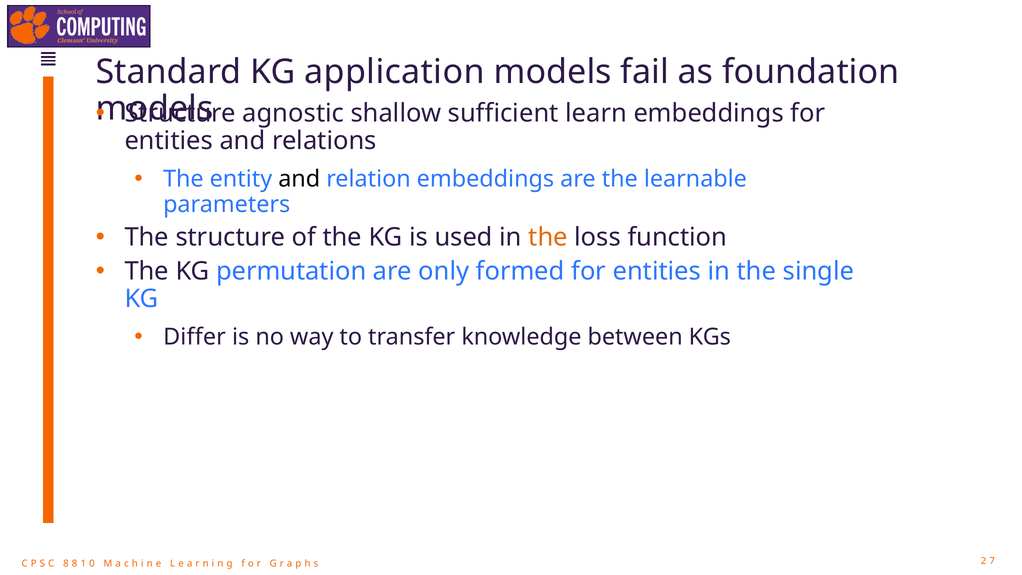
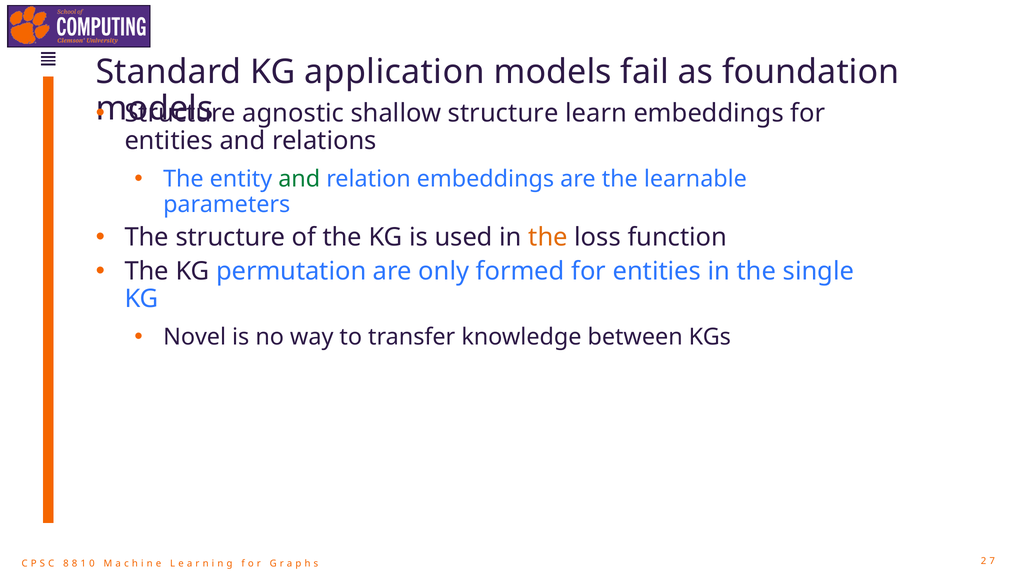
shallow sufficient: sufficient -> structure (503, 113)
and colour: black -> green (299, 179)
Differ: Differ -> Novel (195, 337)
